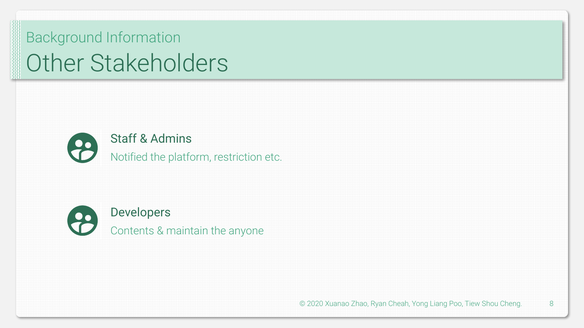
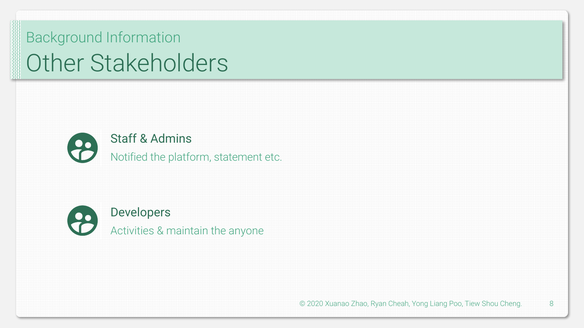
restriction: restriction -> statement (238, 158)
Contents: Contents -> Activities (132, 231)
